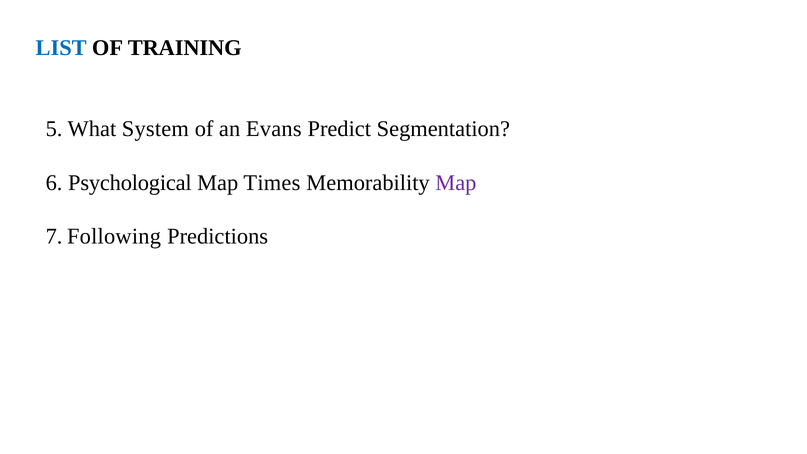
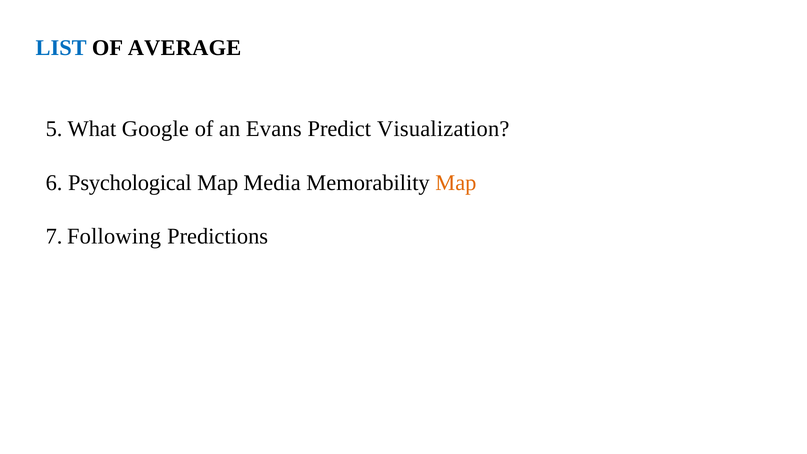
TRAINING: TRAINING -> AVERAGE (185, 48)
System: System -> Google (155, 129)
Segmentation: Segmentation -> Visualization (443, 129)
Times: Times -> Media (272, 183)
Map colour: purple -> orange (456, 183)
